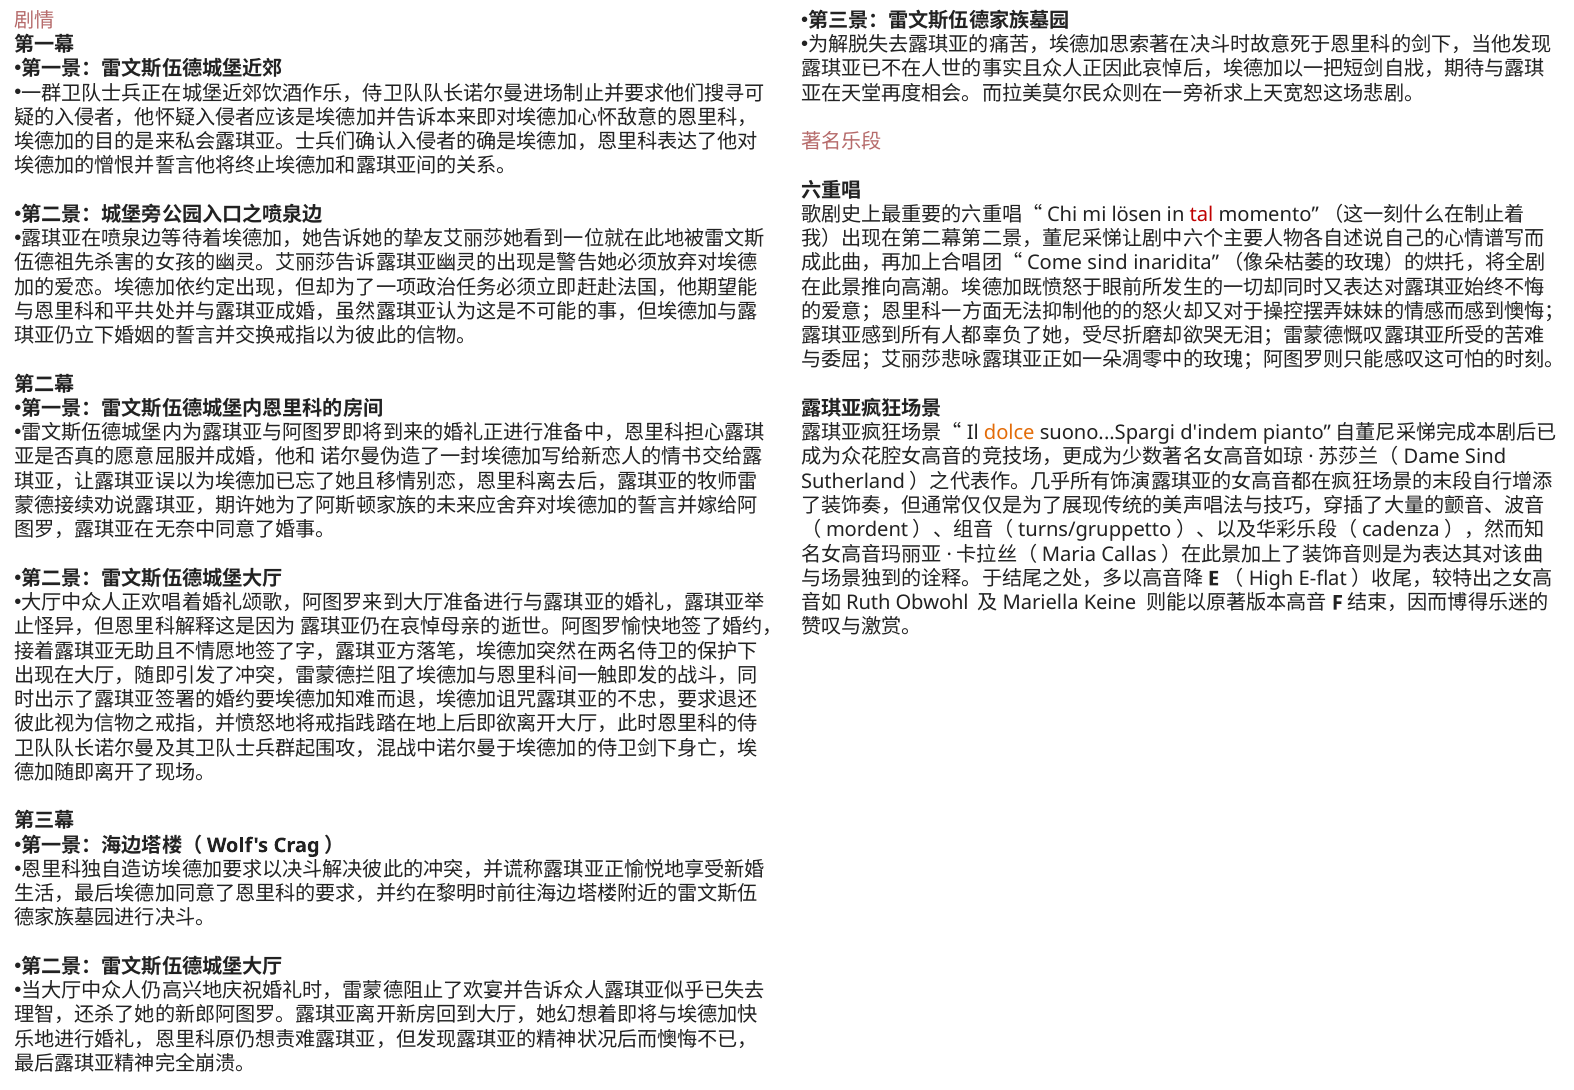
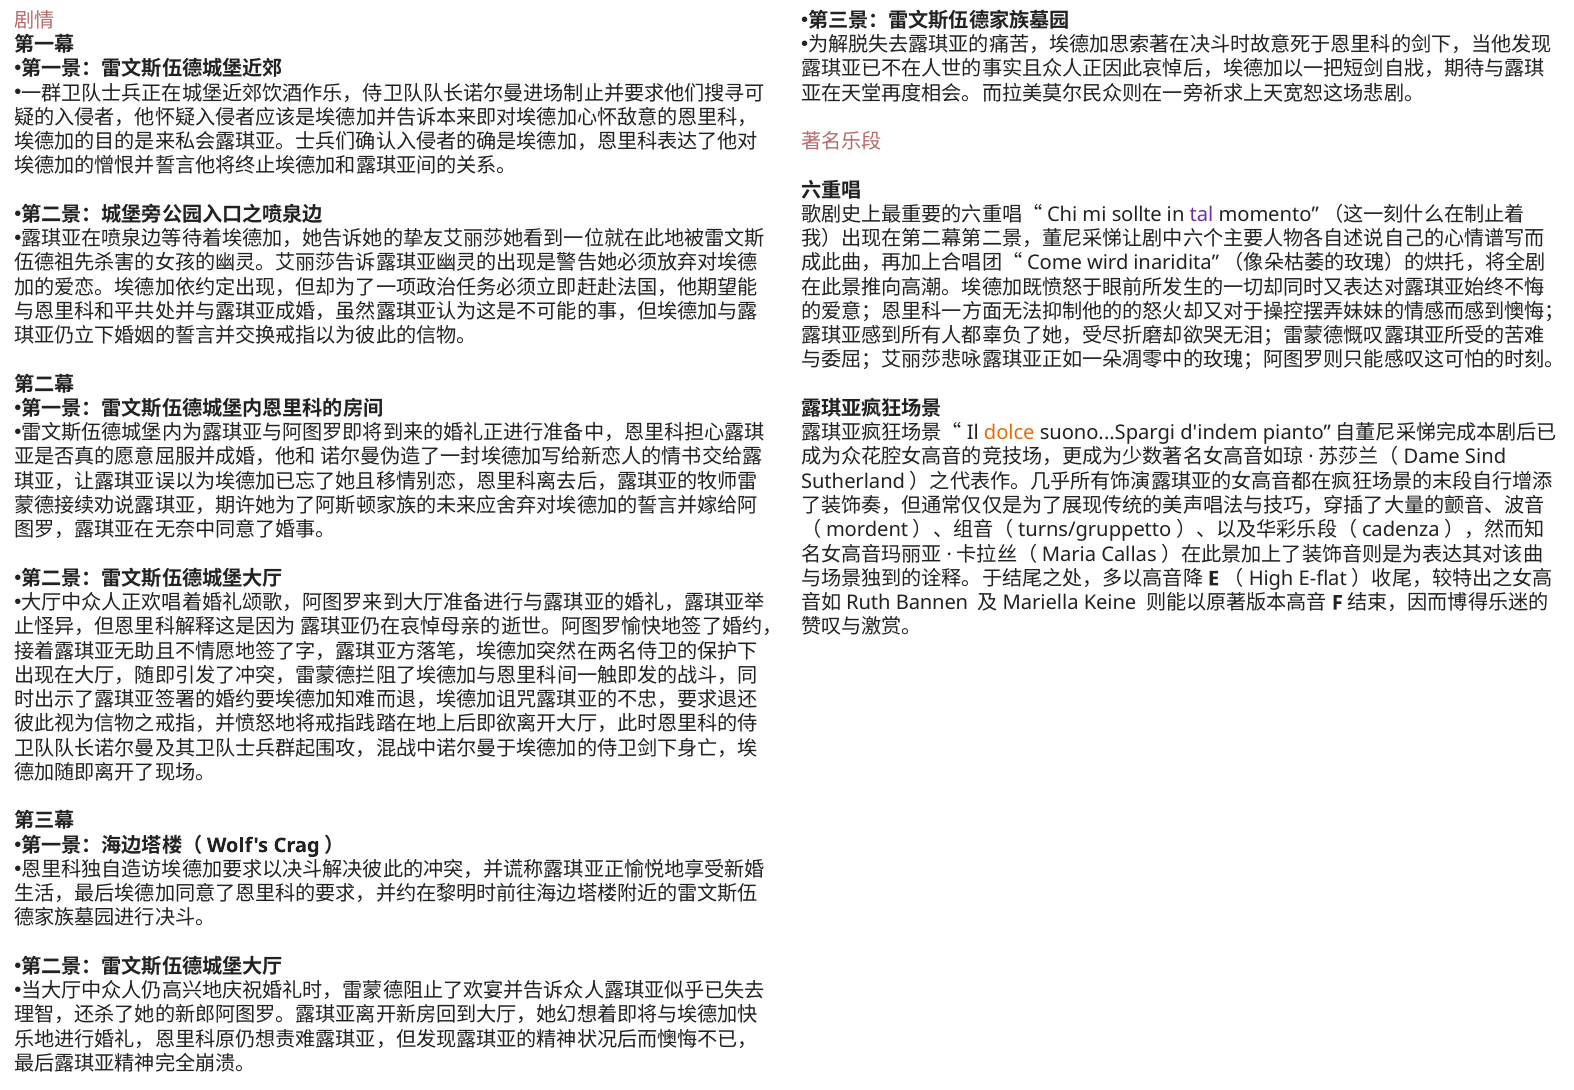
lösen: lösen -> sollte (1137, 215)
tal colour: red -> purple (1202, 215)
sind: sind -> wird (1108, 263)
Obwohl: Obwohl -> Bannen (932, 603)
